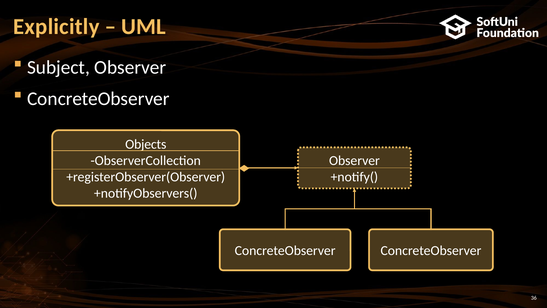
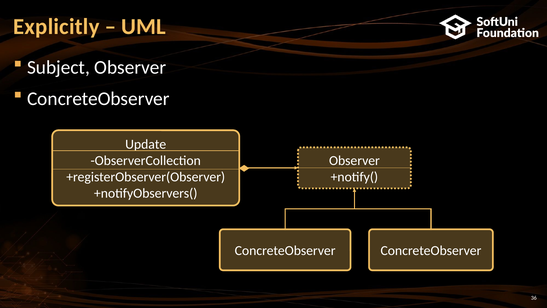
Objects: Objects -> Update (146, 144)
